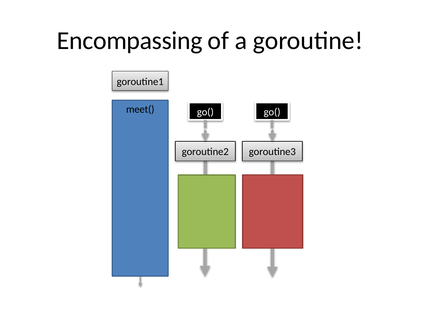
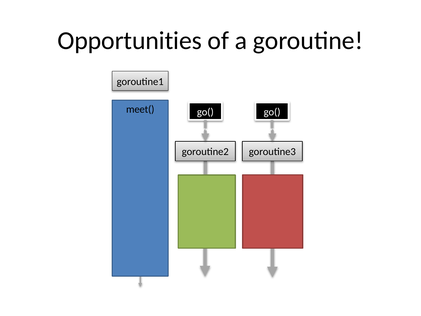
Encompassing: Encompassing -> Opportunities (130, 41)
